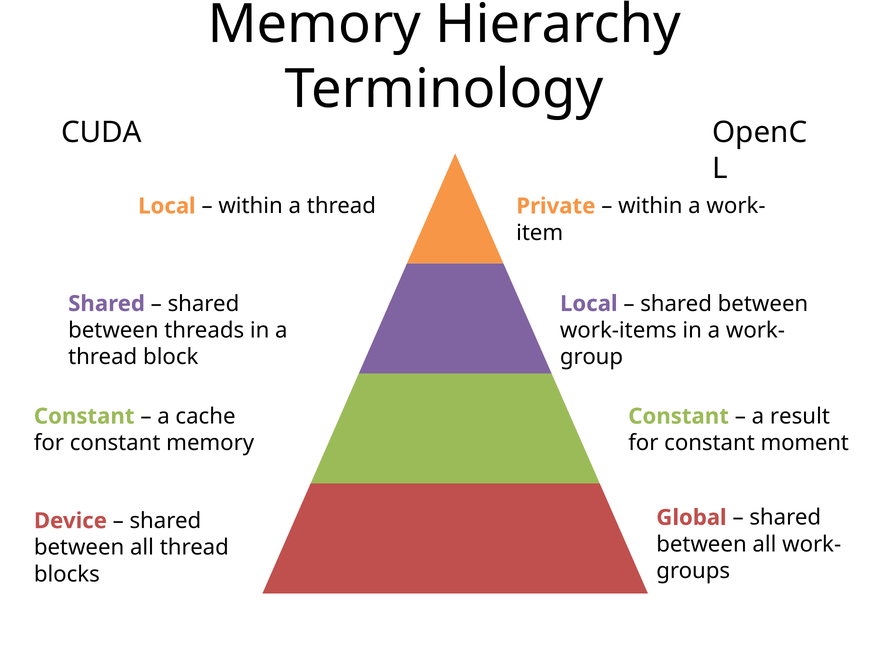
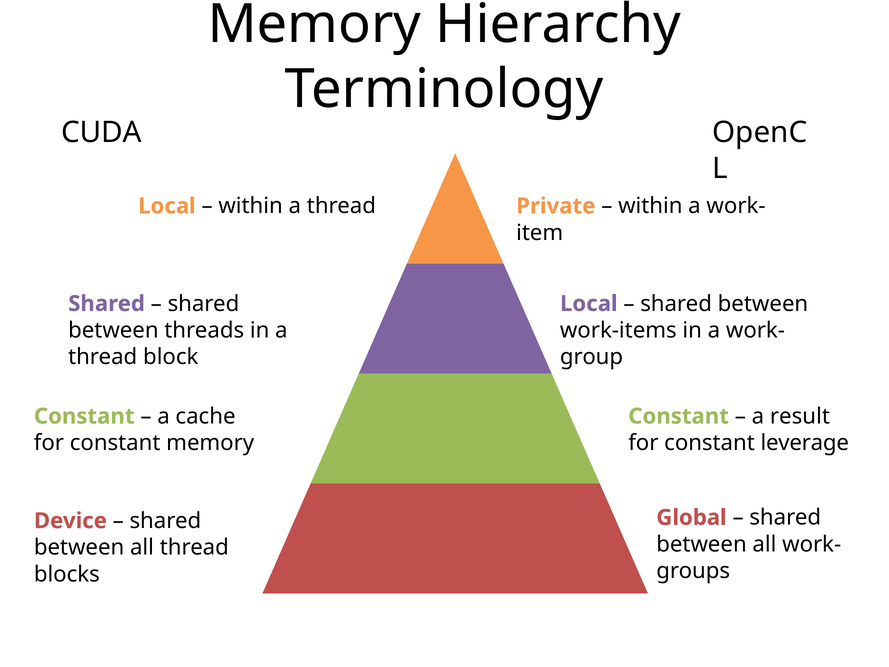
moment: moment -> leverage (805, 443)
